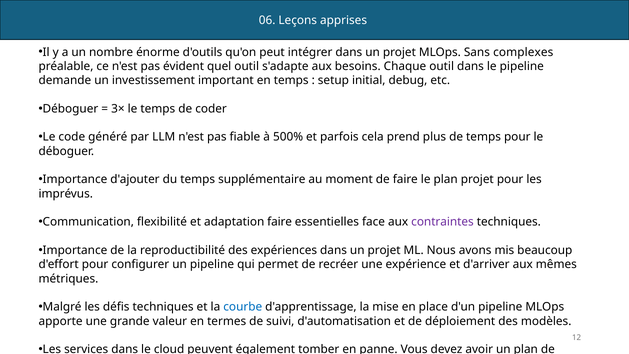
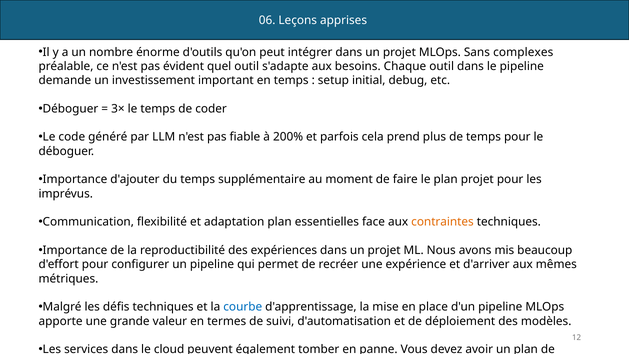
500%: 500% -> 200% (288, 137)
adaptation faire: faire -> plan (280, 222)
contraintes colour: purple -> orange (442, 222)
